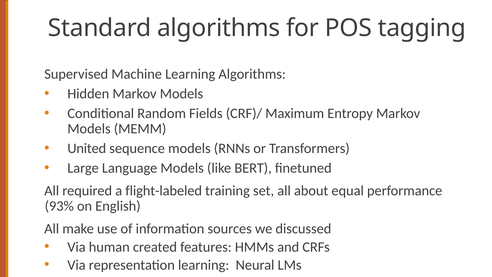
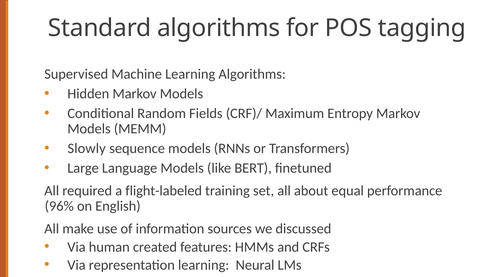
United: United -> Slowly (87, 148)
93%: 93% -> 96% (59, 206)
